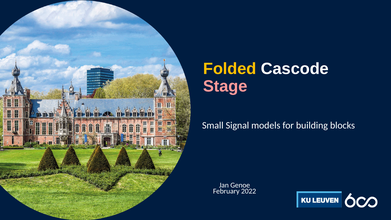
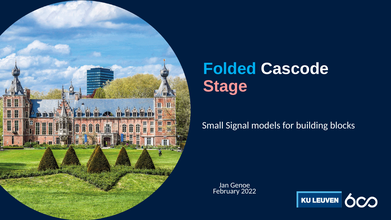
Folded colour: yellow -> light blue (230, 69)
